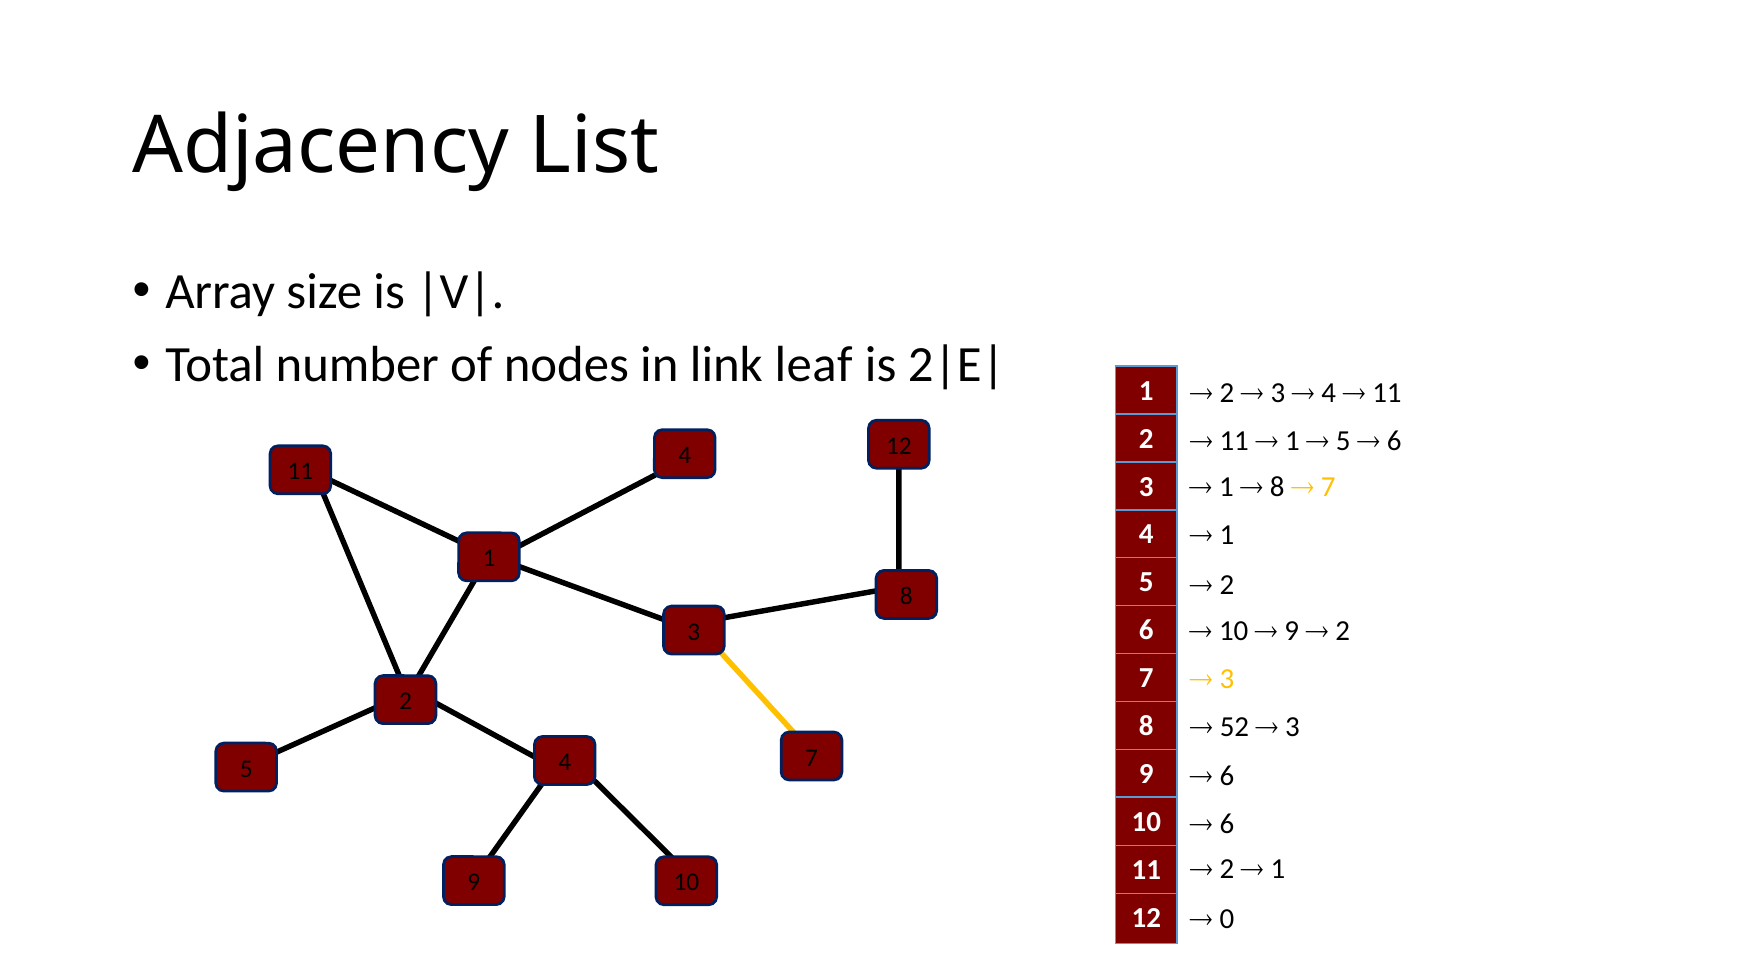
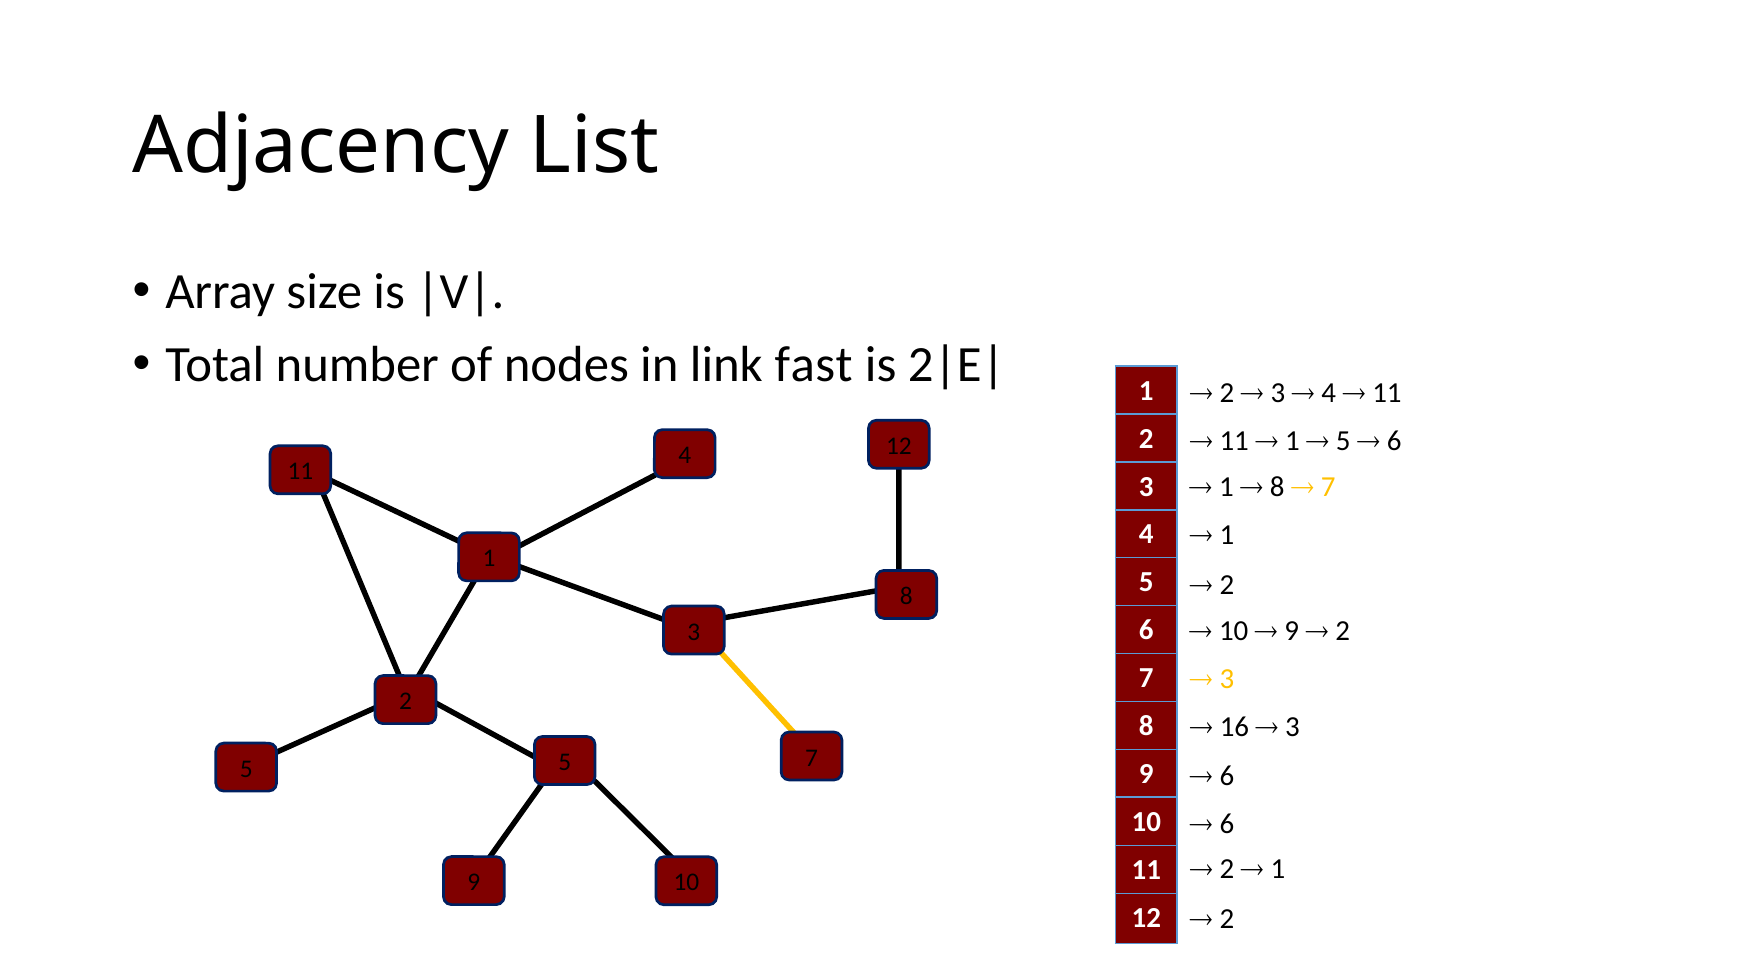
leaf: leaf -> fast (814, 365)
52: 52 -> 16 (1234, 727)
5 4: 4 -> 5 (565, 762)
0: 0 -> 2 (1227, 919)
